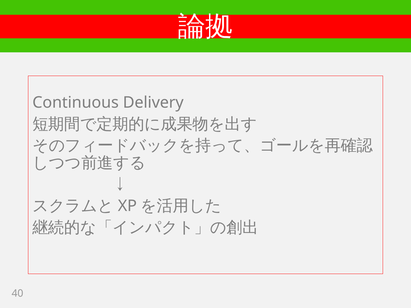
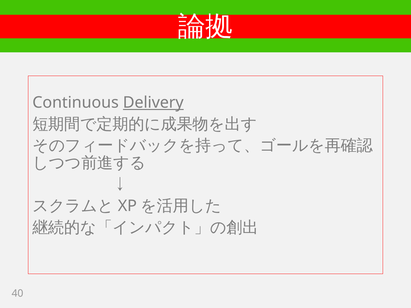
Delivery underline: none -> present (153, 103)
